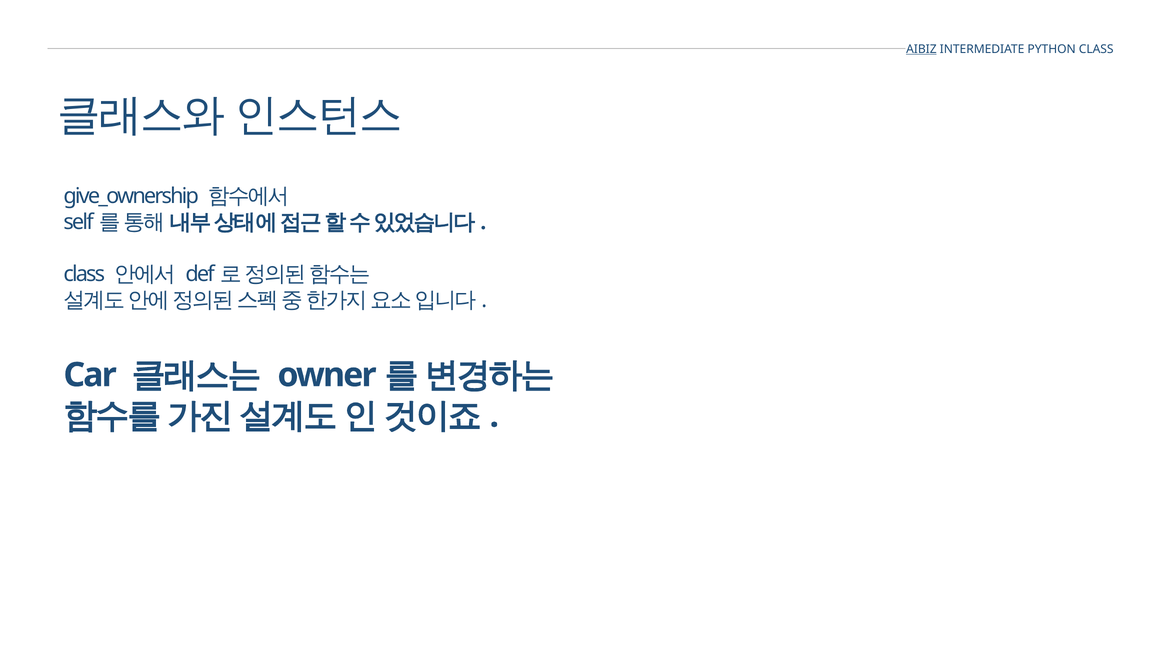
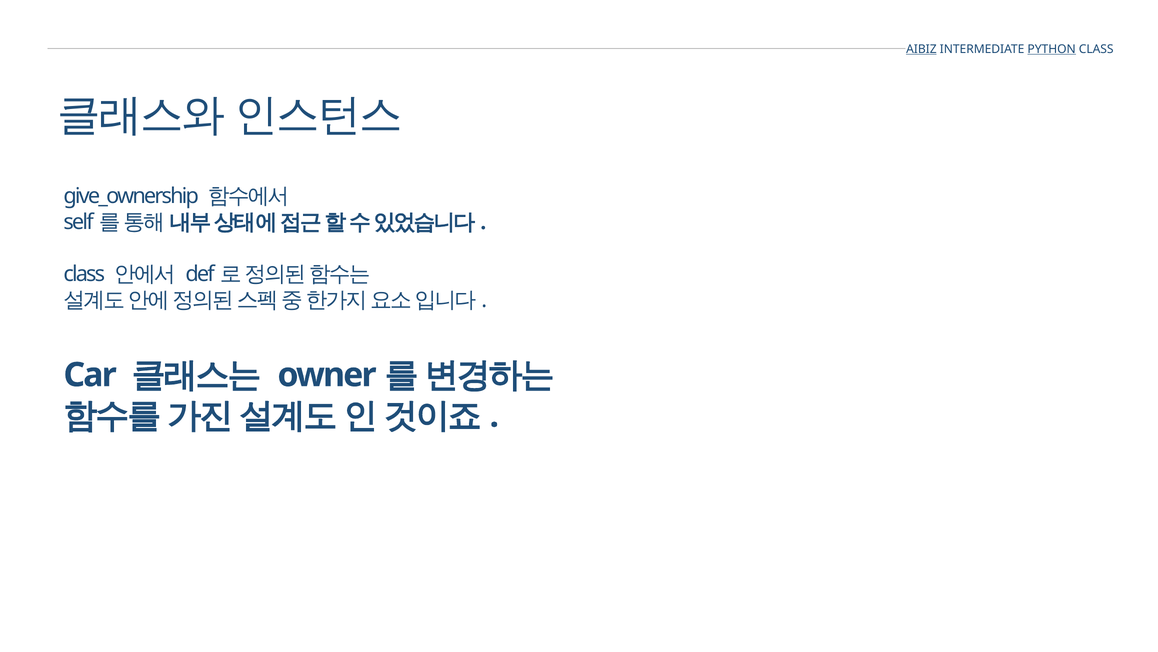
PYTHON underline: none -> present (1052, 49)
